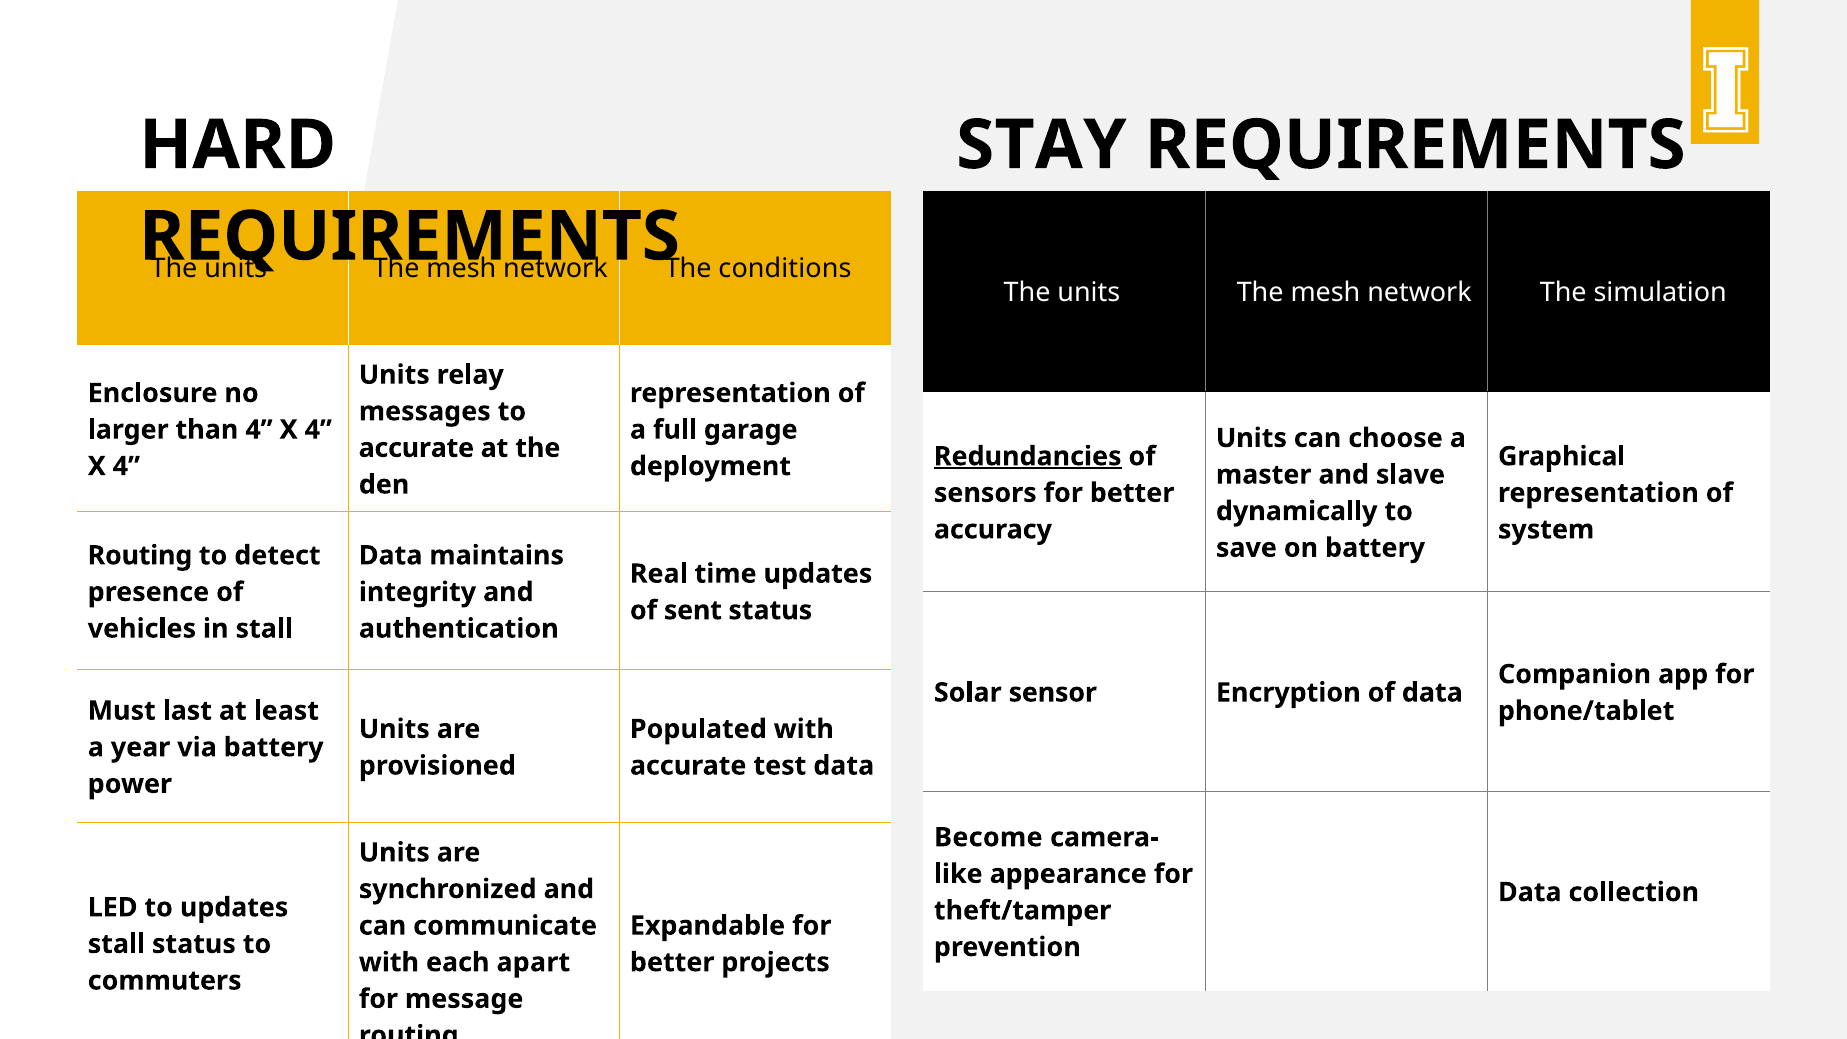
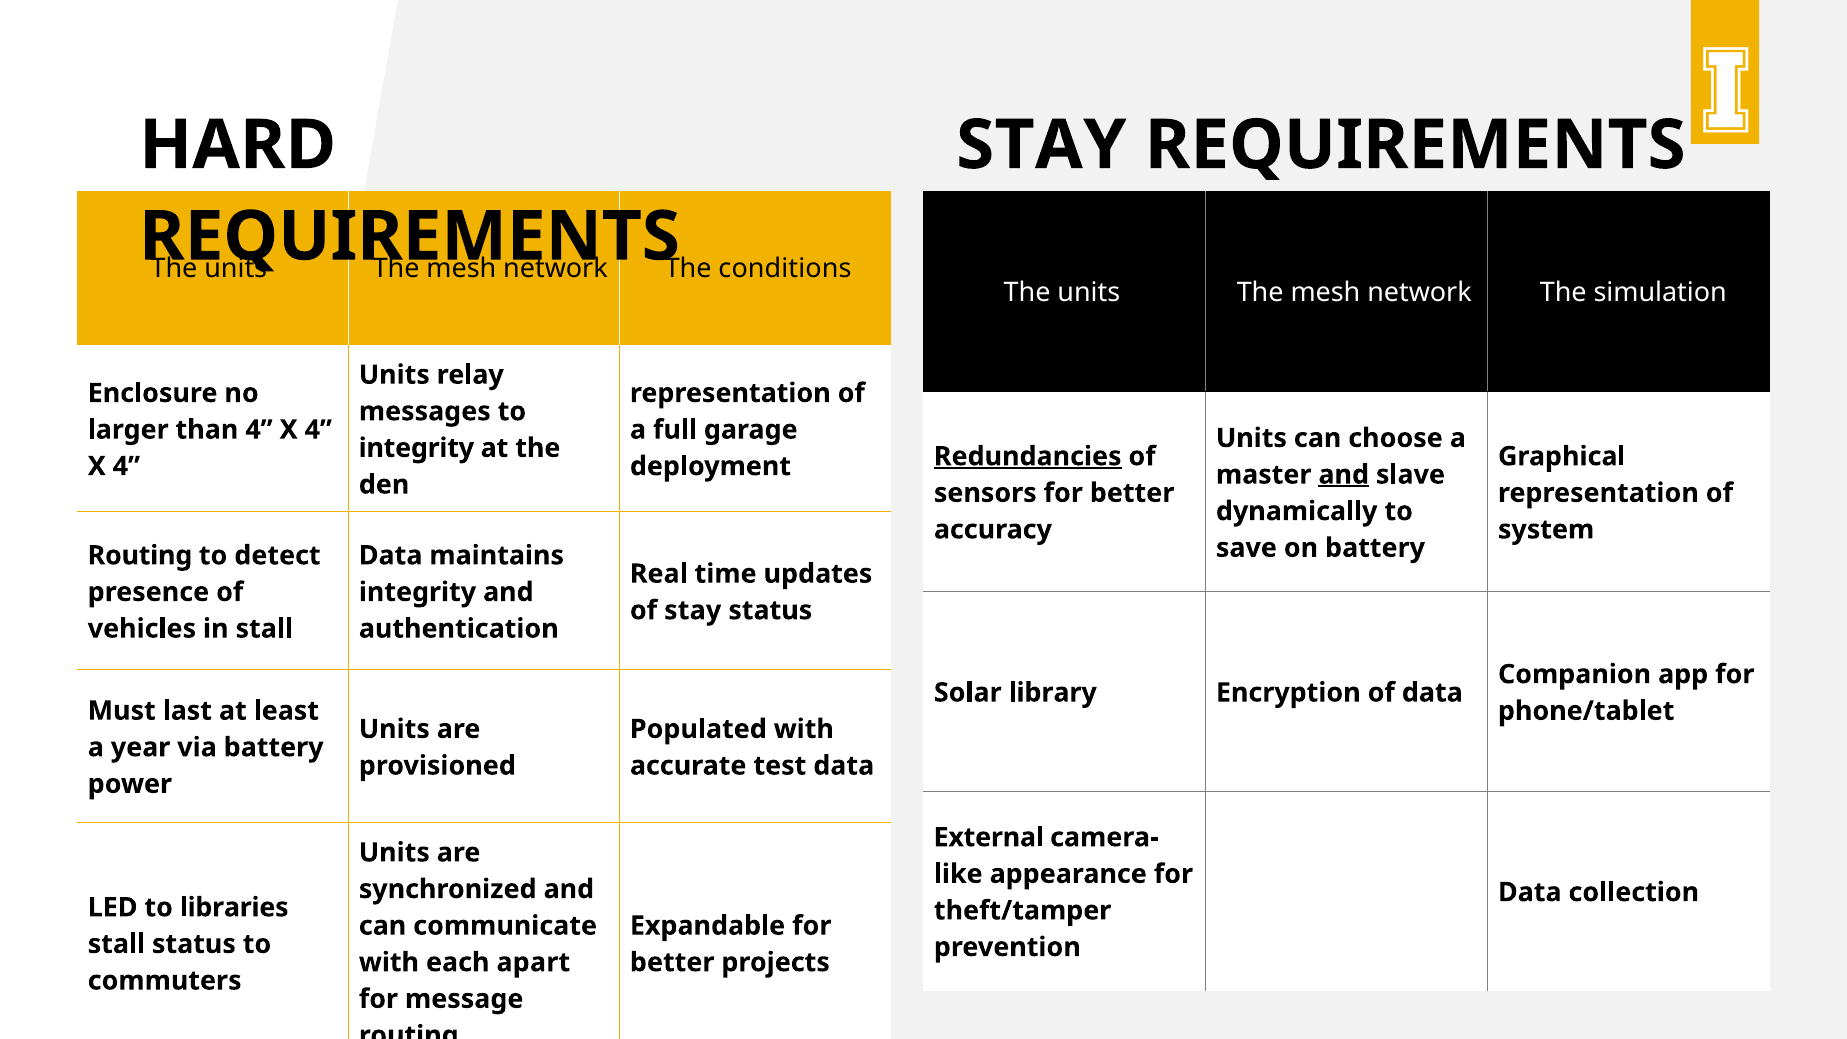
accurate: accurate -> integrity (416, 448)
and underline: none -> present (1344, 475)
of sent: sent -> stay (693, 610)
sensor: sensor -> library (1053, 693)
Become: Become -> External (989, 837)
to updates: updates -> libraries (234, 907)
